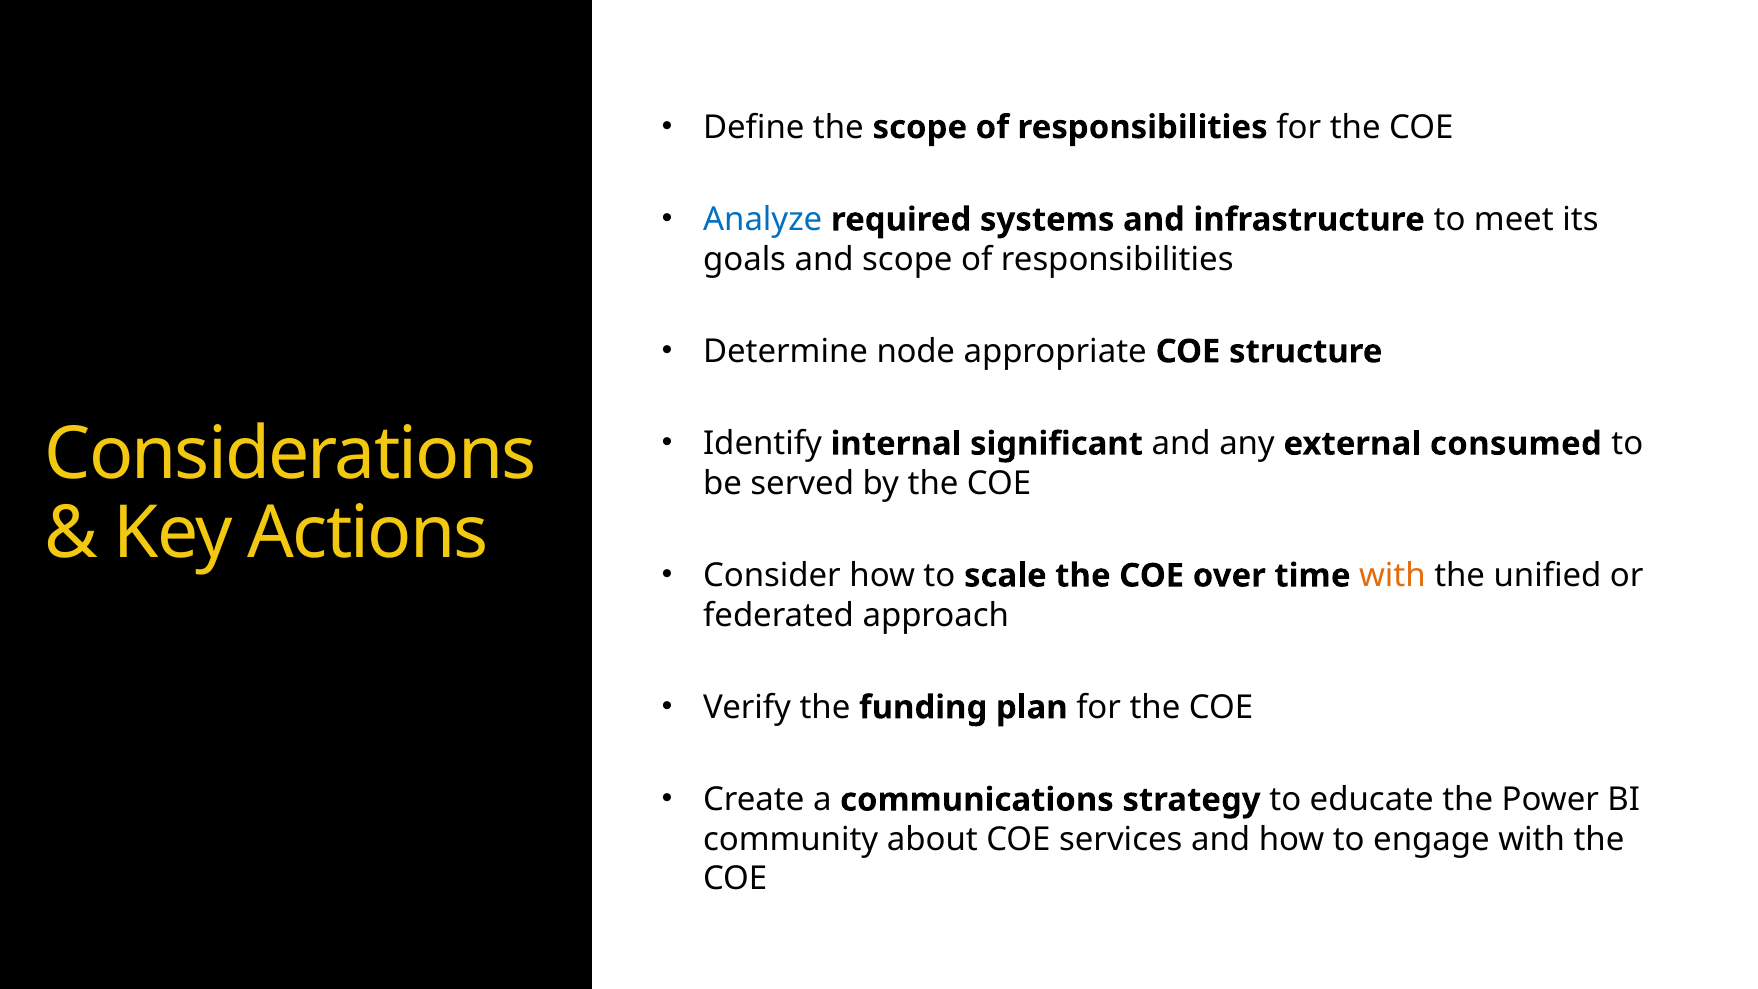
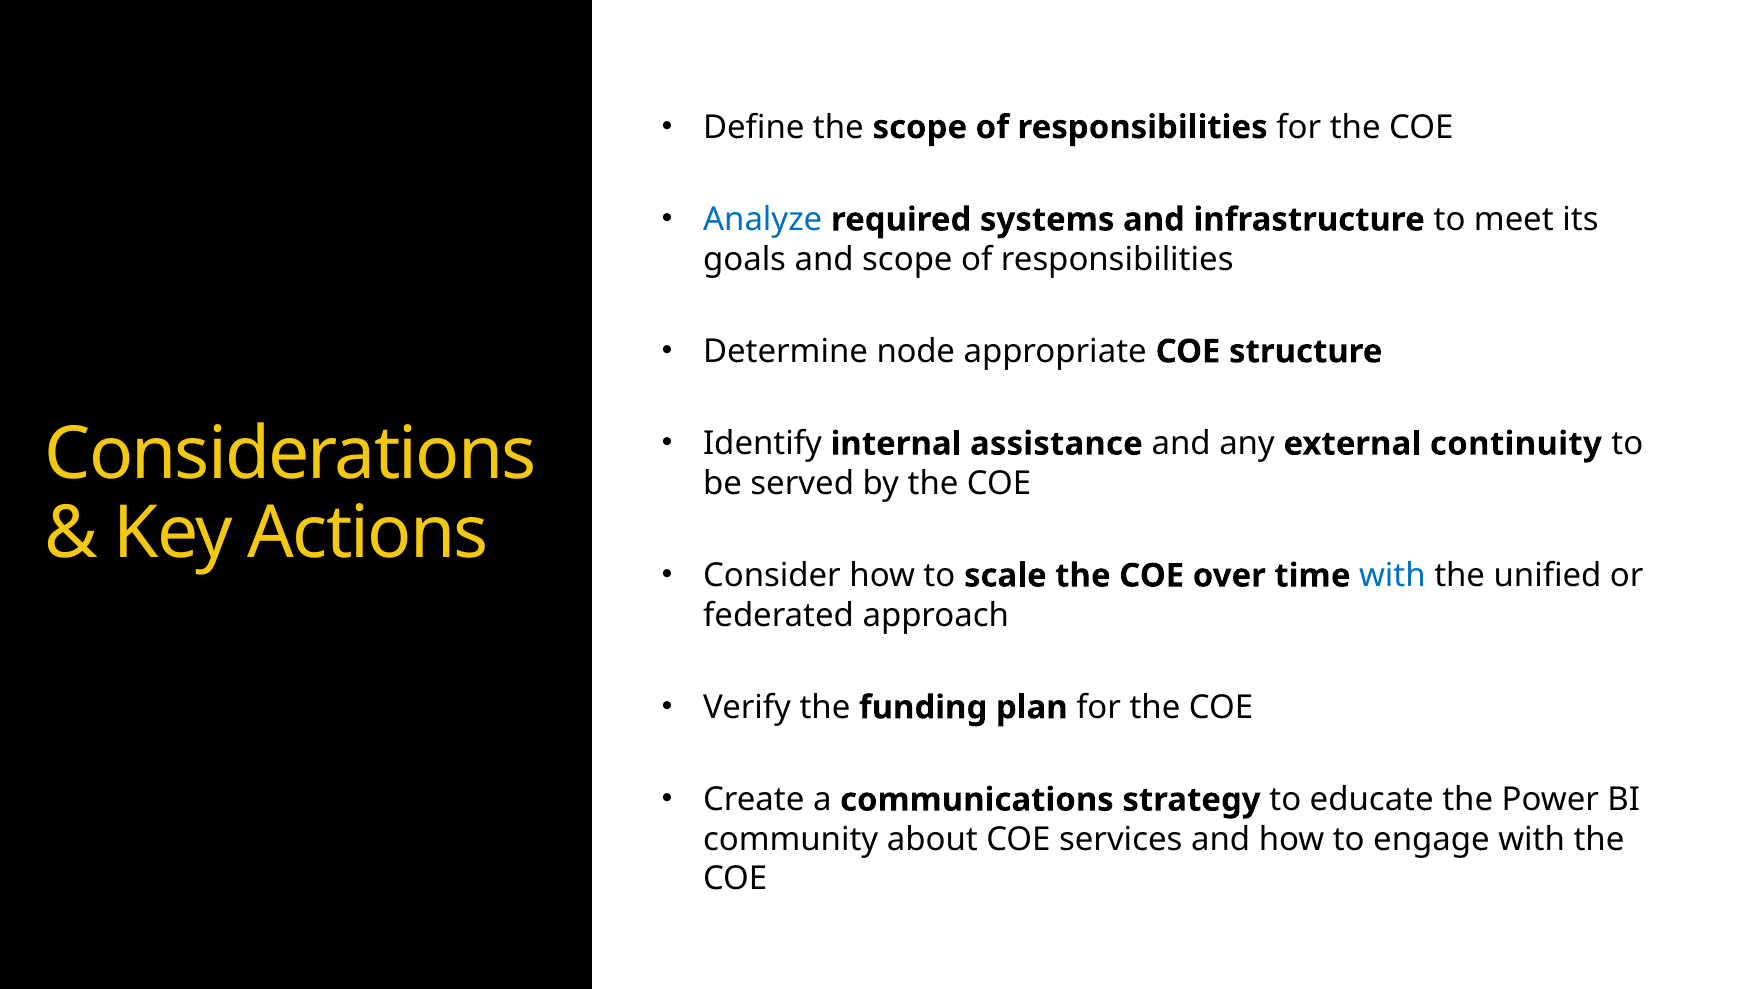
significant: significant -> assistance (1056, 444)
consumed: consumed -> continuity (1516, 444)
with colour: orange -> blue (1392, 576)
